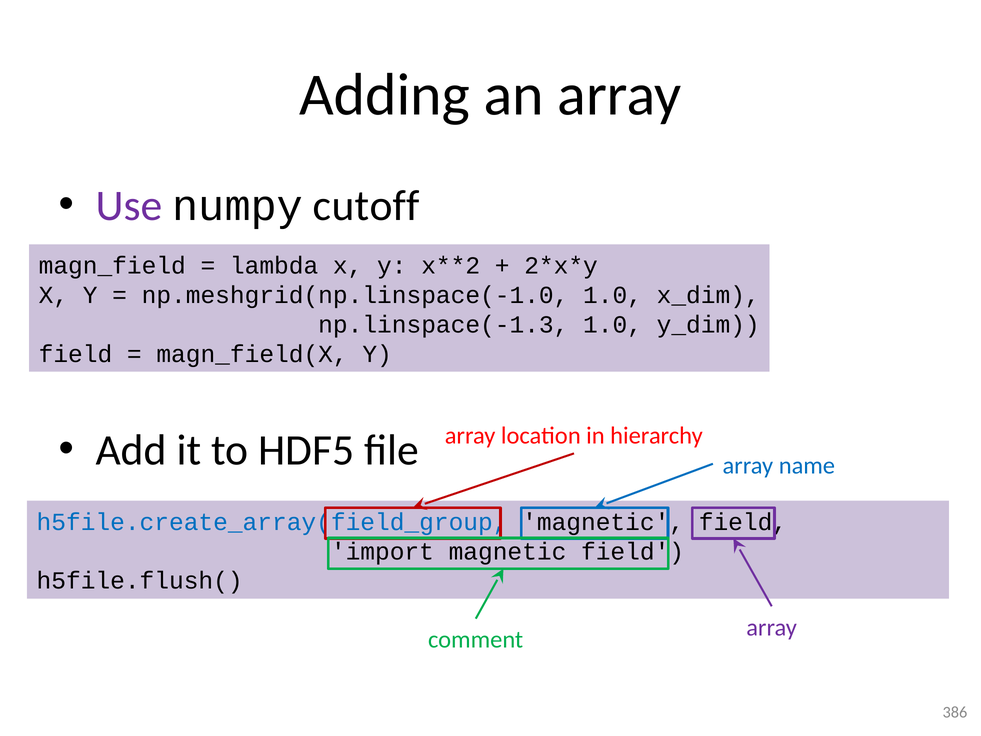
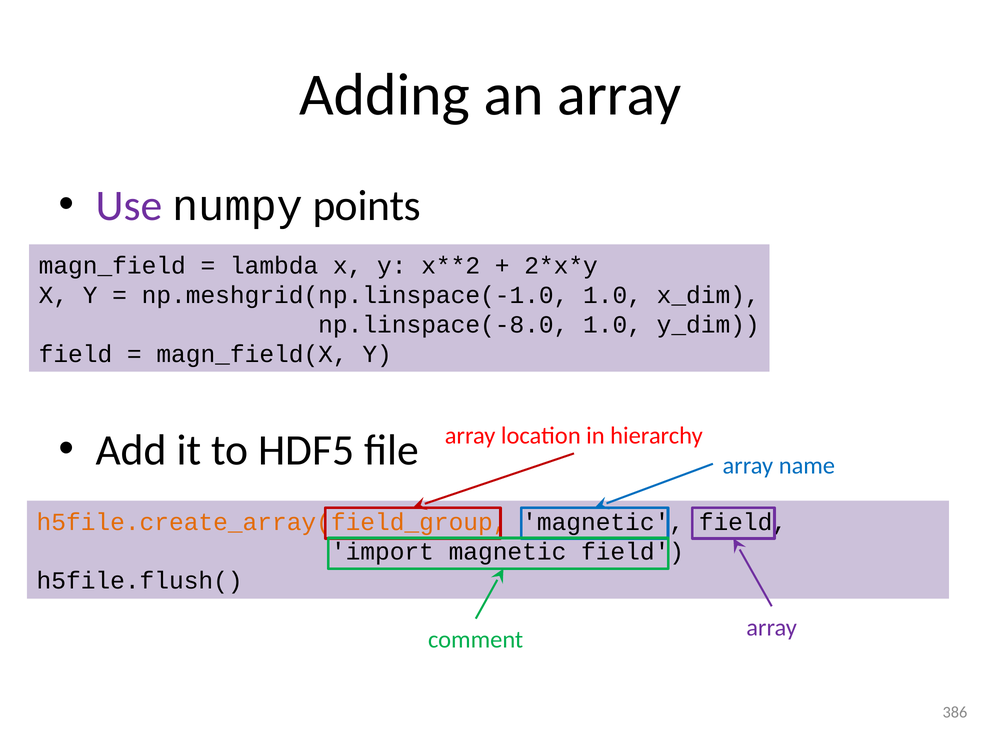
cutoff: cutoff -> points (367, 206)
np.linspace(-1.3: np.linspace(-1.3 -> np.linspace(-8.0 (443, 324)
h5file.create_array(field_group colour: blue -> orange (272, 522)
